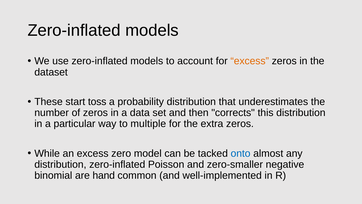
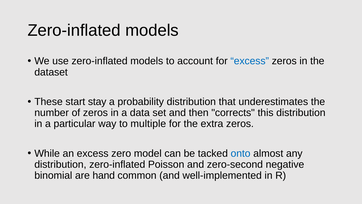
excess colour: orange -> blue (250, 61)
toss: toss -> stay (97, 102)
zero-smaller: zero-smaller -> zero-second (235, 164)
